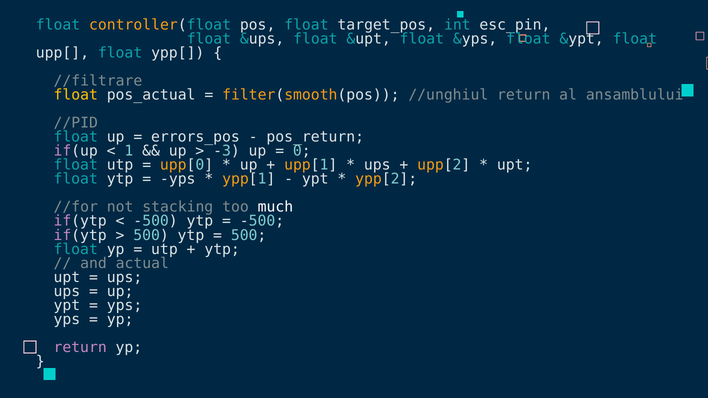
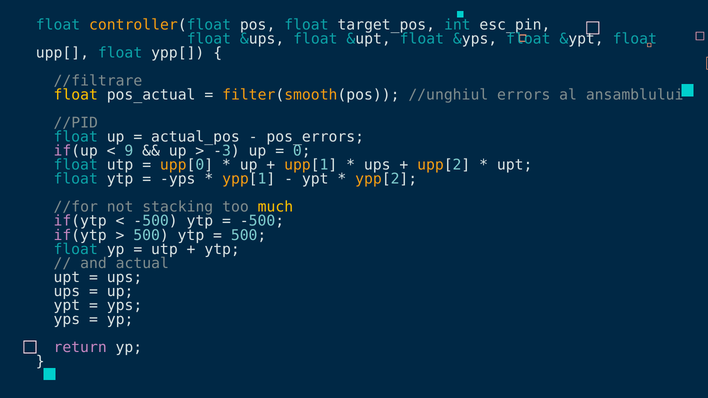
//unghiul return: return -> errors (524, 95)
errors_pos: errors_pos -> actual_pos (195, 137)
pos_return: pos_return -> pos_errors (315, 137)
1: 1 -> 9 (129, 151)
much colour: white -> yellow (275, 207)
